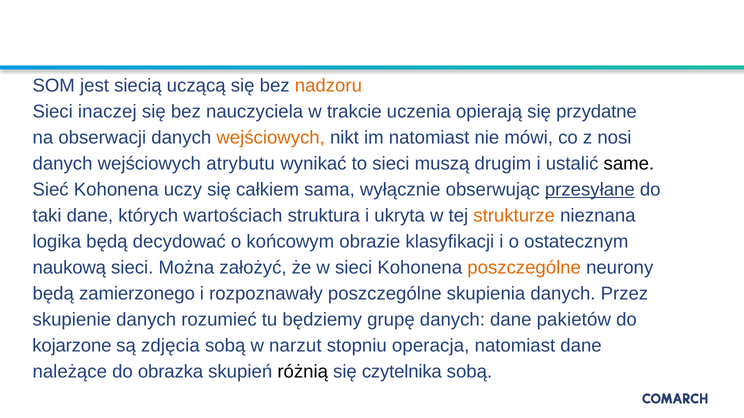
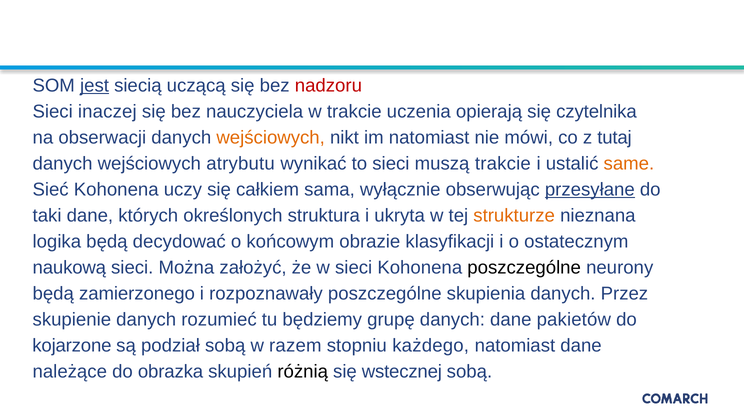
jest underline: none -> present (95, 86)
nadzoru colour: orange -> red (328, 86)
przydatne: przydatne -> czytelnika (596, 112)
nosi: nosi -> tutaj (615, 138)
muszą drugim: drugim -> trakcie (503, 164)
same colour: black -> orange (629, 164)
wartościach: wartościach -> określonych (233, 216)
poszczególne colour: orange -> black (524, 268)
zdjęcia: zdjęcia -> podział (170, 346)
narzut: narzut -> razem (295, 346)
operacja: operacja -> każdego (431, 346)
czytelnika: czytelnika -> wstecznej (402, 372)
